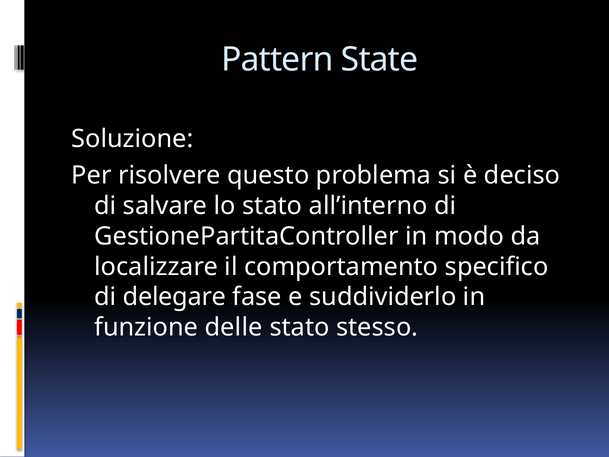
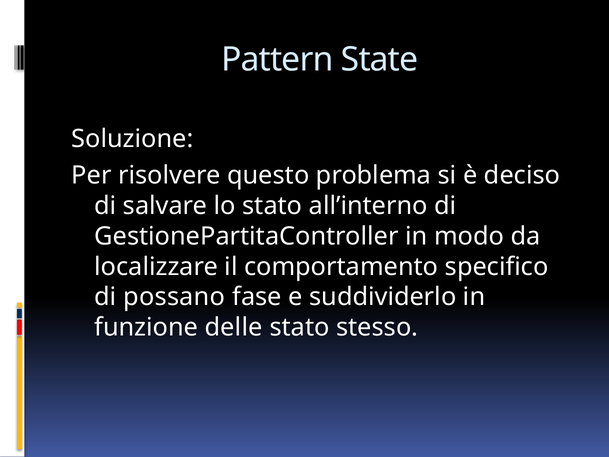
delegare: delegare -> possano (174, 297)
